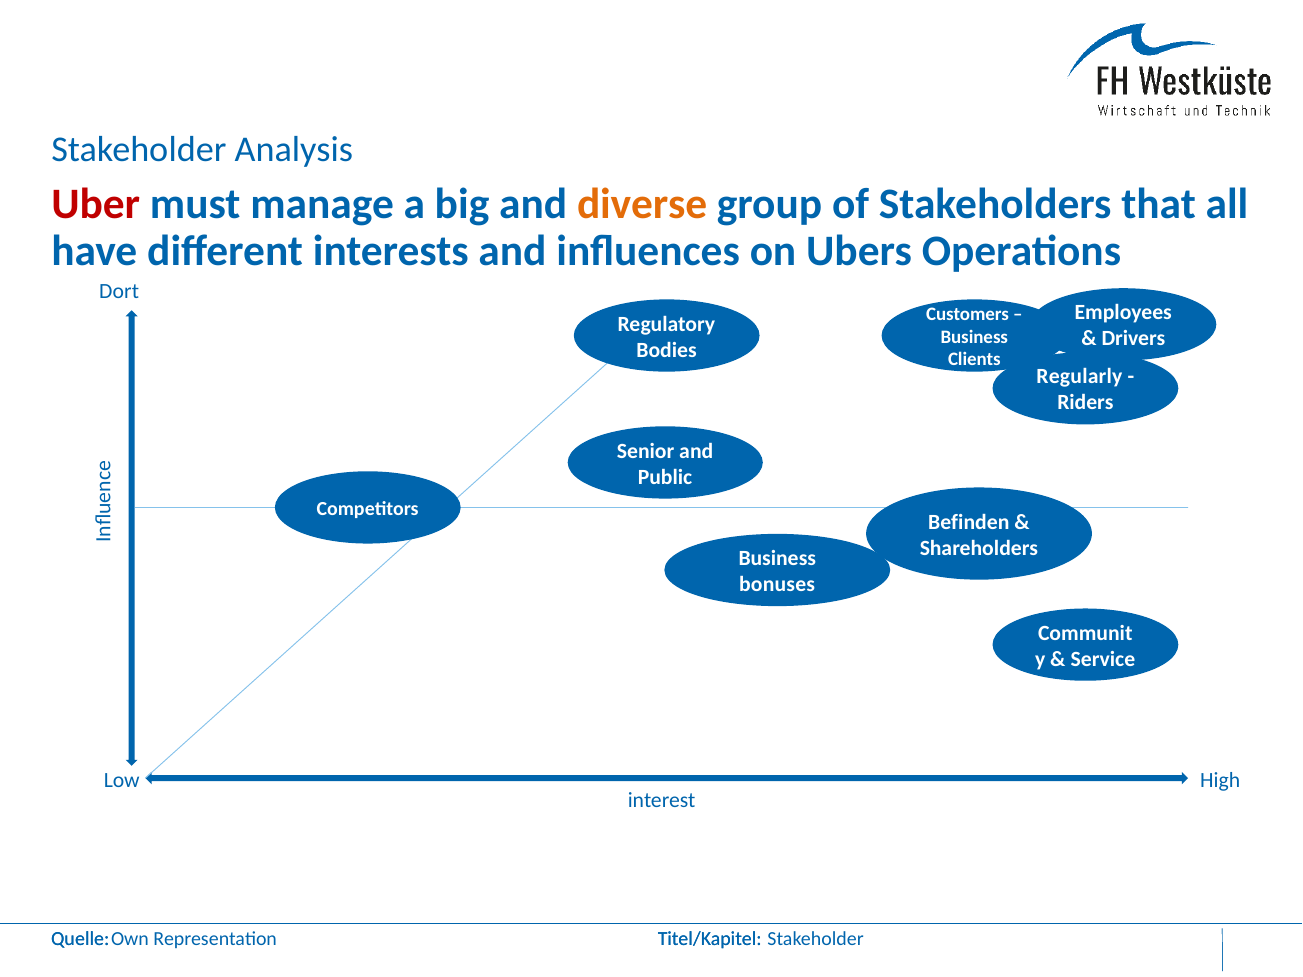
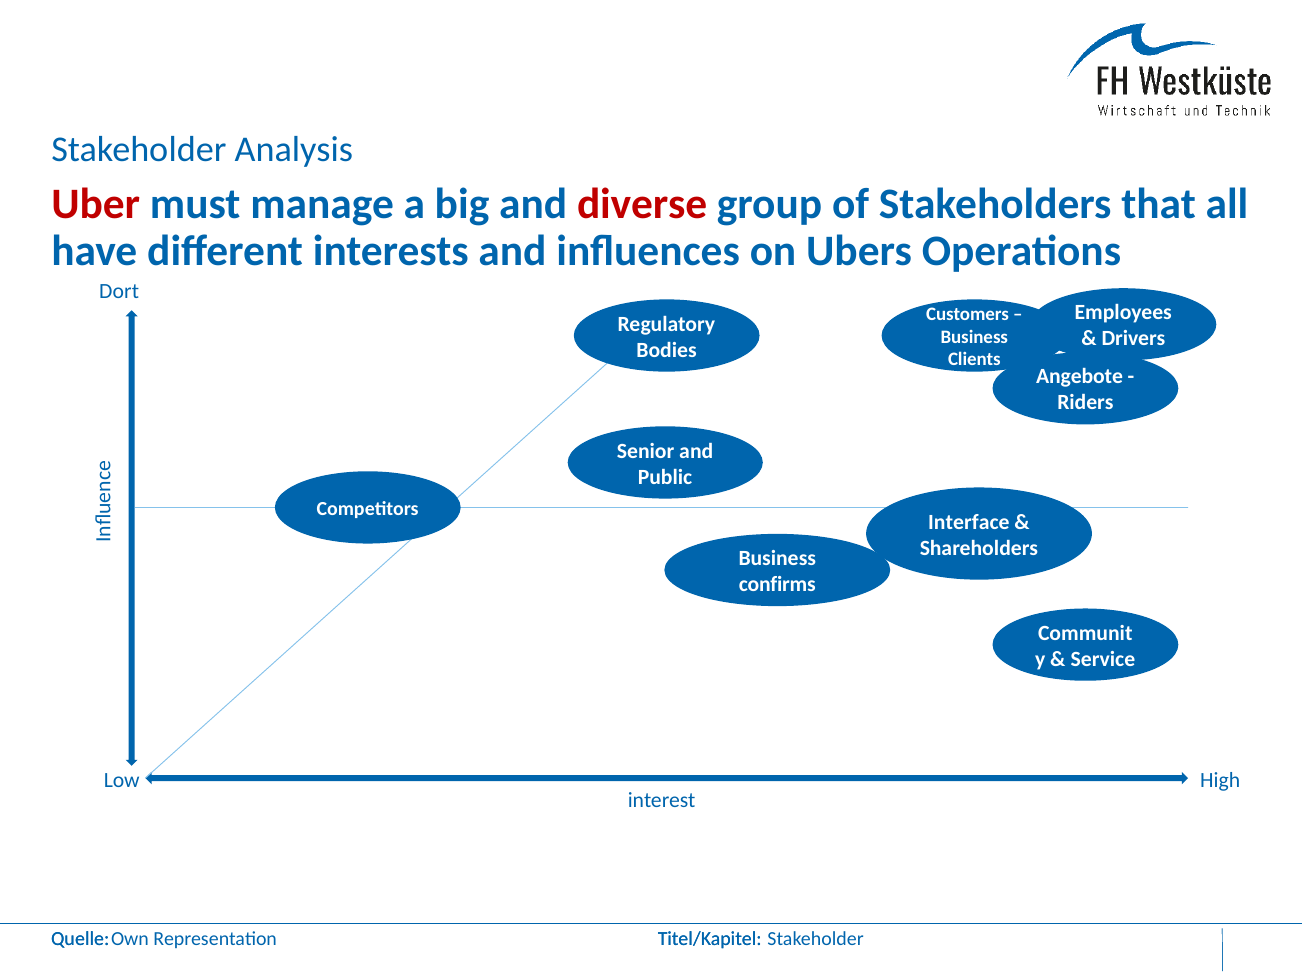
diverse colour: orange -> red (642, 204)
Regularly: Regularly -> Angebote (1080, 377)
Befinden: Befinden -> Interface (969, 522)
bonuses: bonuses -> confirms (777, 585)
